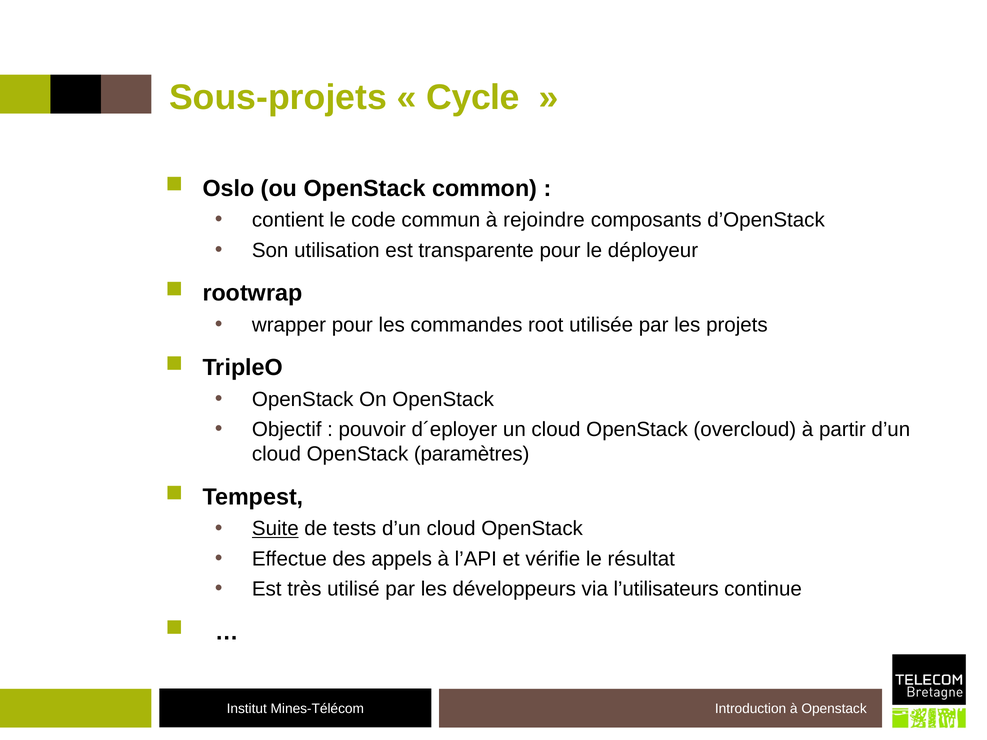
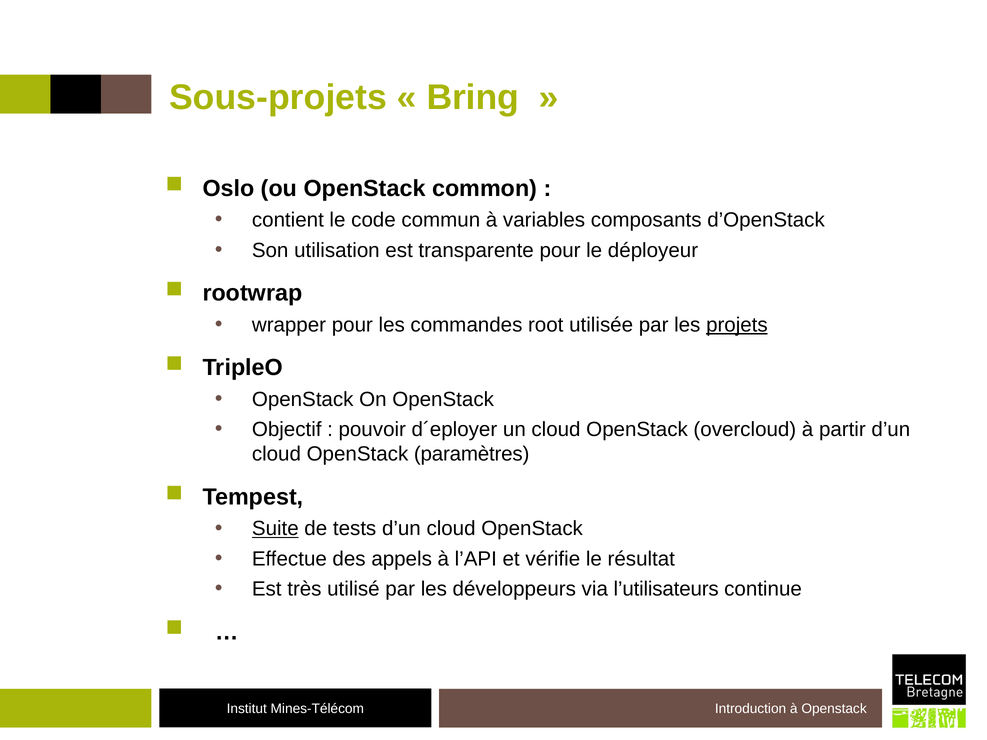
Cycle: Cycle -> Bring (473, 98)
rejoindre: rejoindre -> variables (544, 220)
projets underline: none -> present (737, 325)
